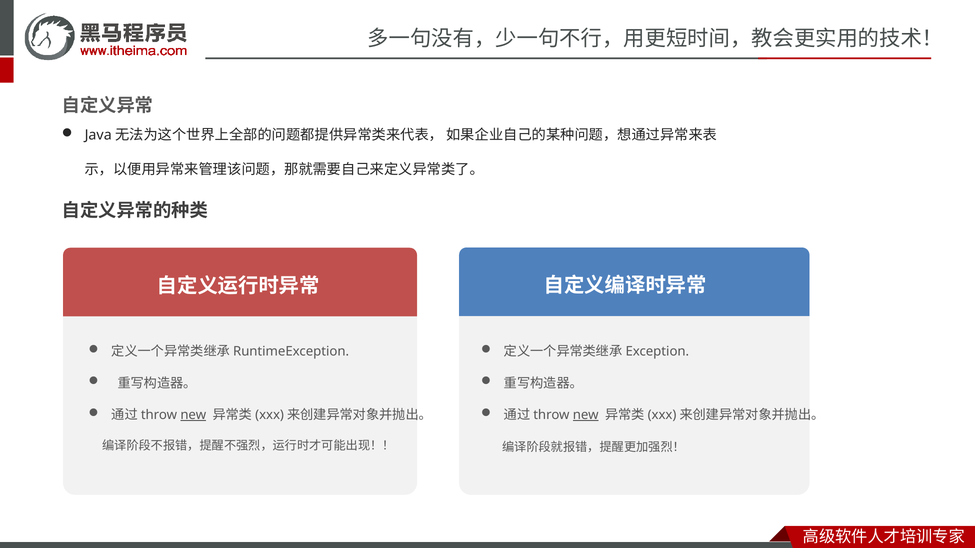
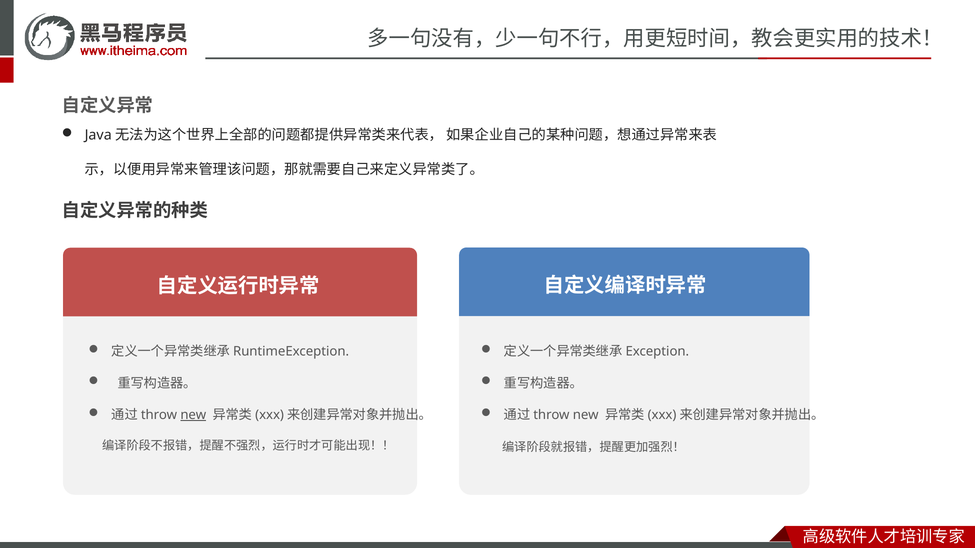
new underline: present -> none (586, 415)
